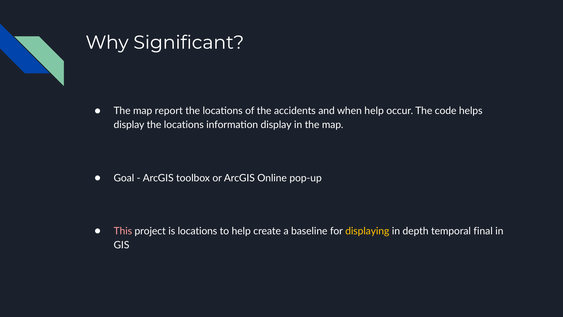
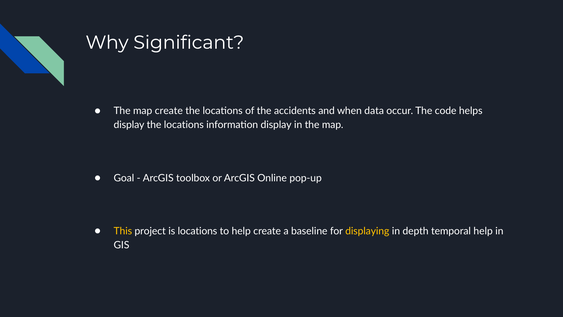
map report: report -> create (169, 111)
when help: help -> data (374, 111)
This colour: pink -> yellow (123, 231)
temporal final: final -> help (483, 231)
